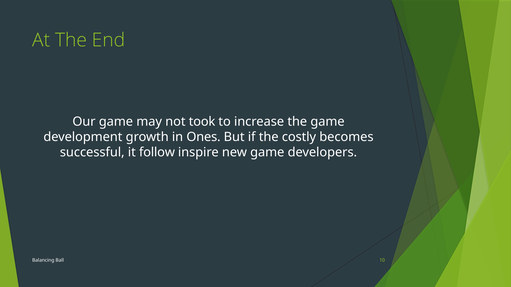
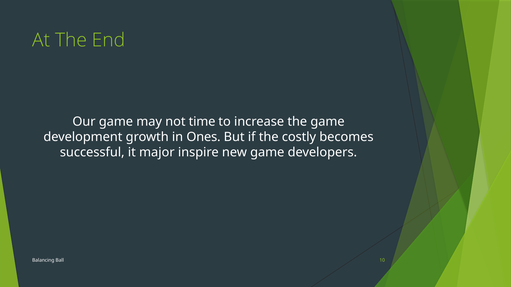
took: took -> time (202, 122)
follow: follow -> major (157, 152)
